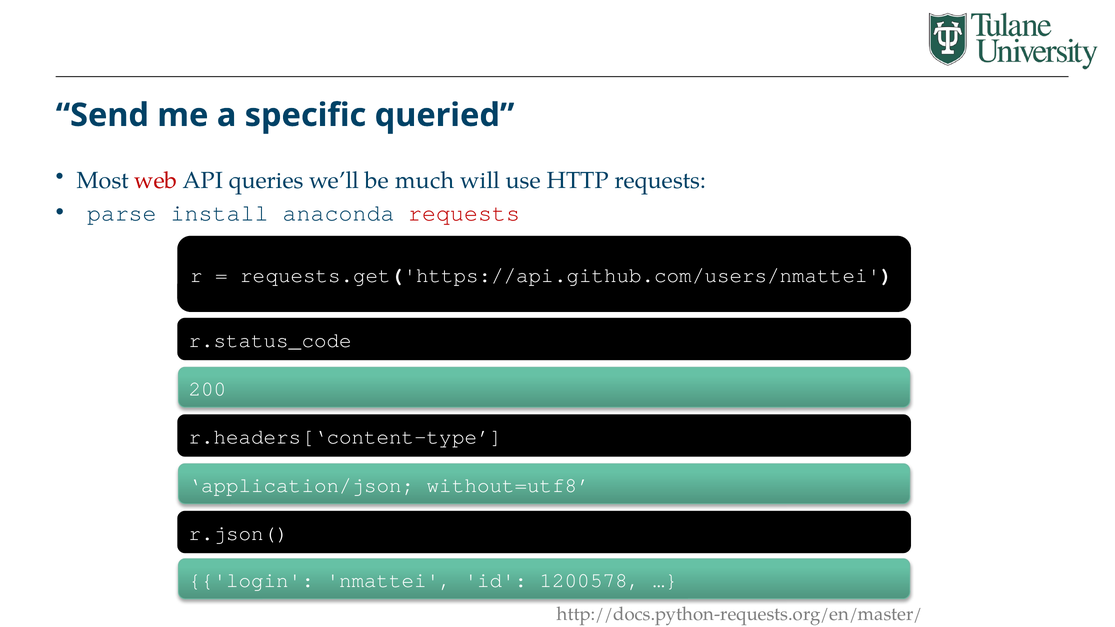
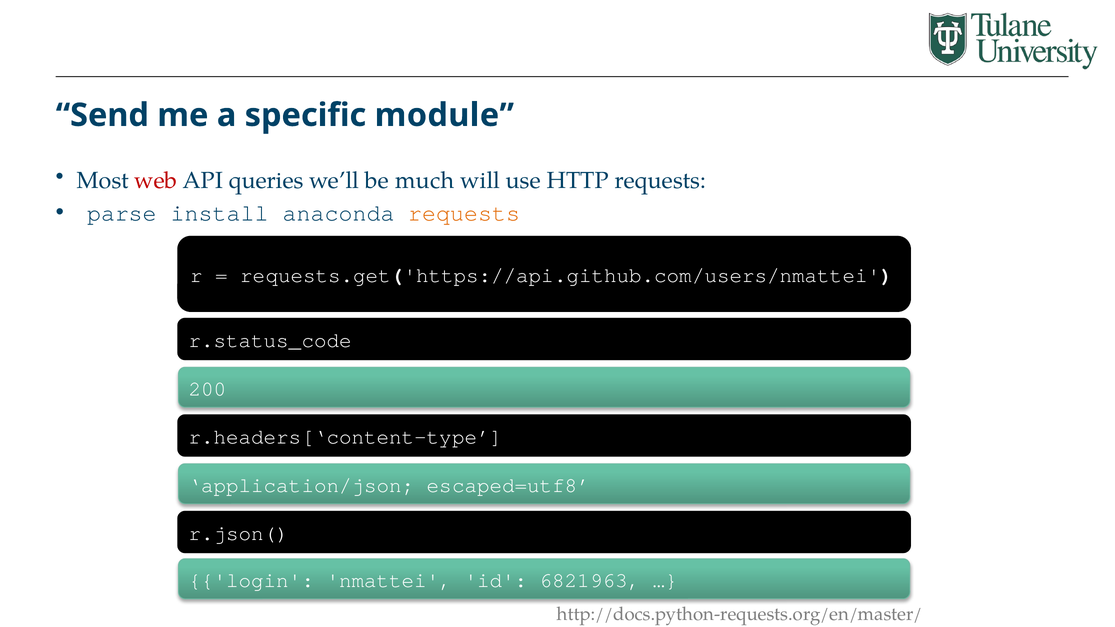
queried: queried -> module (444, 115)
requests colour: red -> orange (464, 213)
without=utf8: without=utf8 -> escaped=utf8 (508, 485)
1200578: 1200578 -> 6821963 (590, 580)
